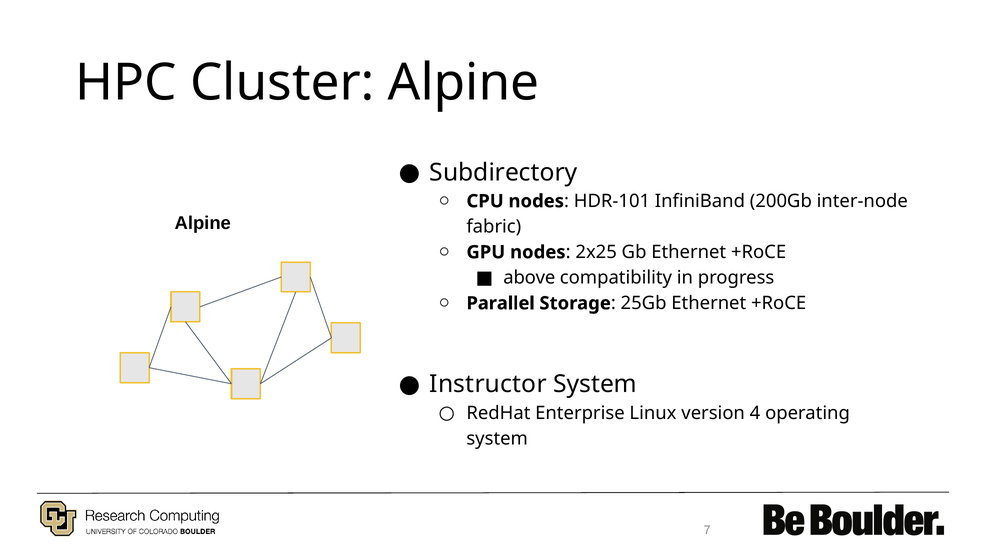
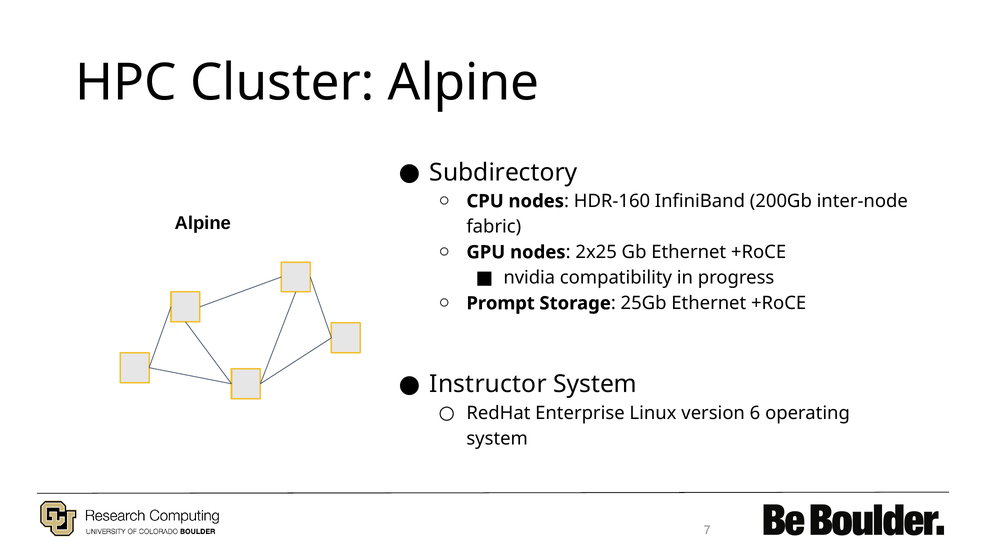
HDR-101: HDR-101 -> HDR-160 (612, 201)
above: above -> nvidia (529, 278)
Parallel: Parallel -> Prompt (501, 303)
4: 4 -> 6 (755, 413)
